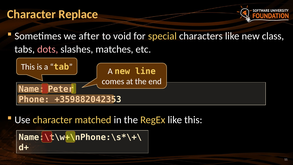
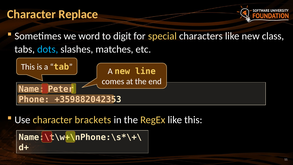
after: after -> word (89, 36)
void: void -> digit (122, 36)
dots colour: pink -> light blue (48, 49)
matched: matched -> brackets (93, 120)
